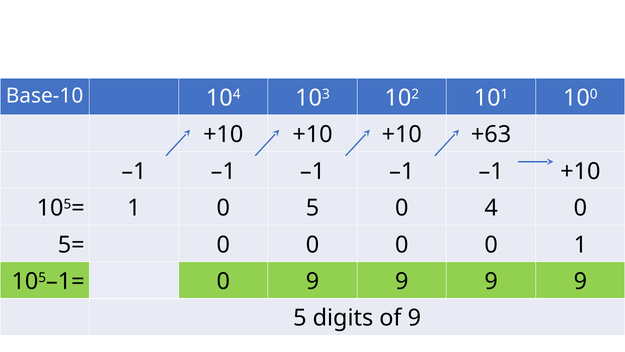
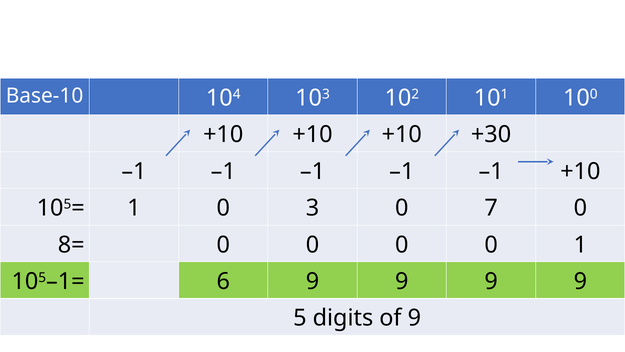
+63: +63 -> +30 (491, 134)
0 5: 5 -> 3 (313, 208)
4: 4 -> 7 (491, 208)
5=: 5= -> 8= (71, 244)
105–1= 0: 0 -> 6 (223, 281)
